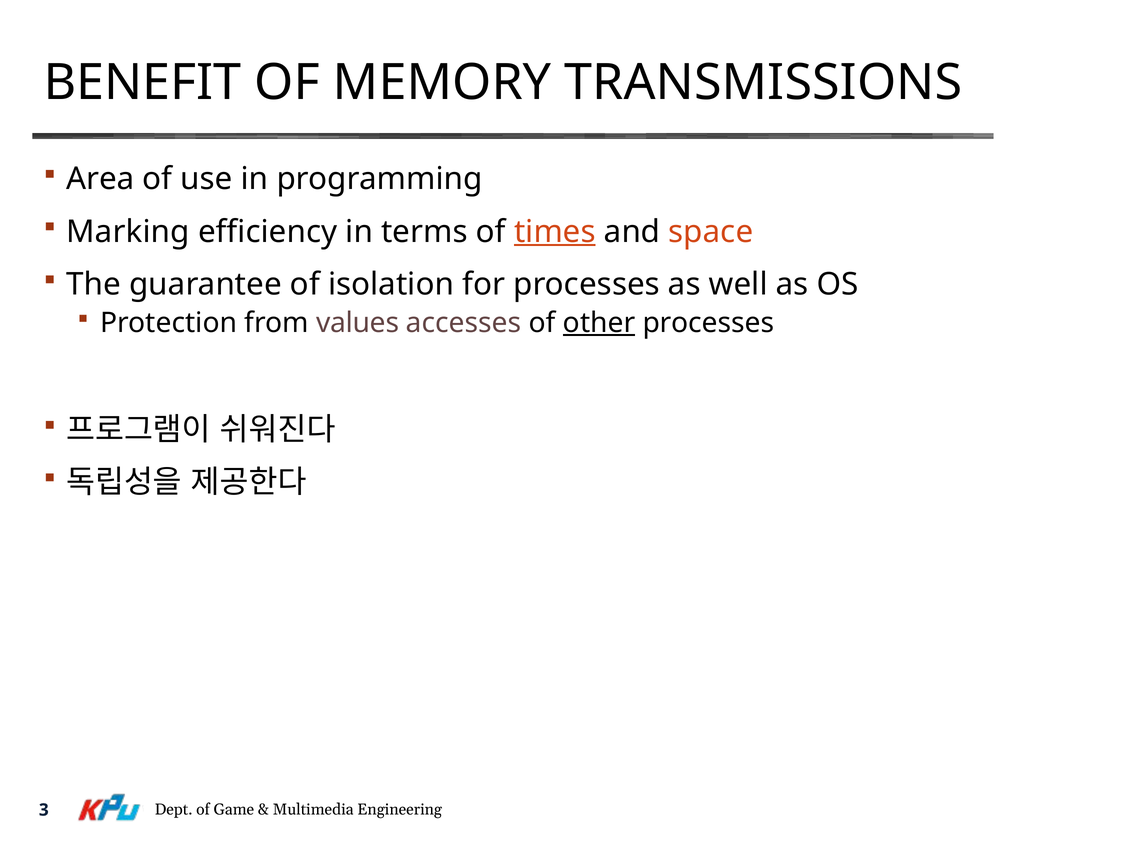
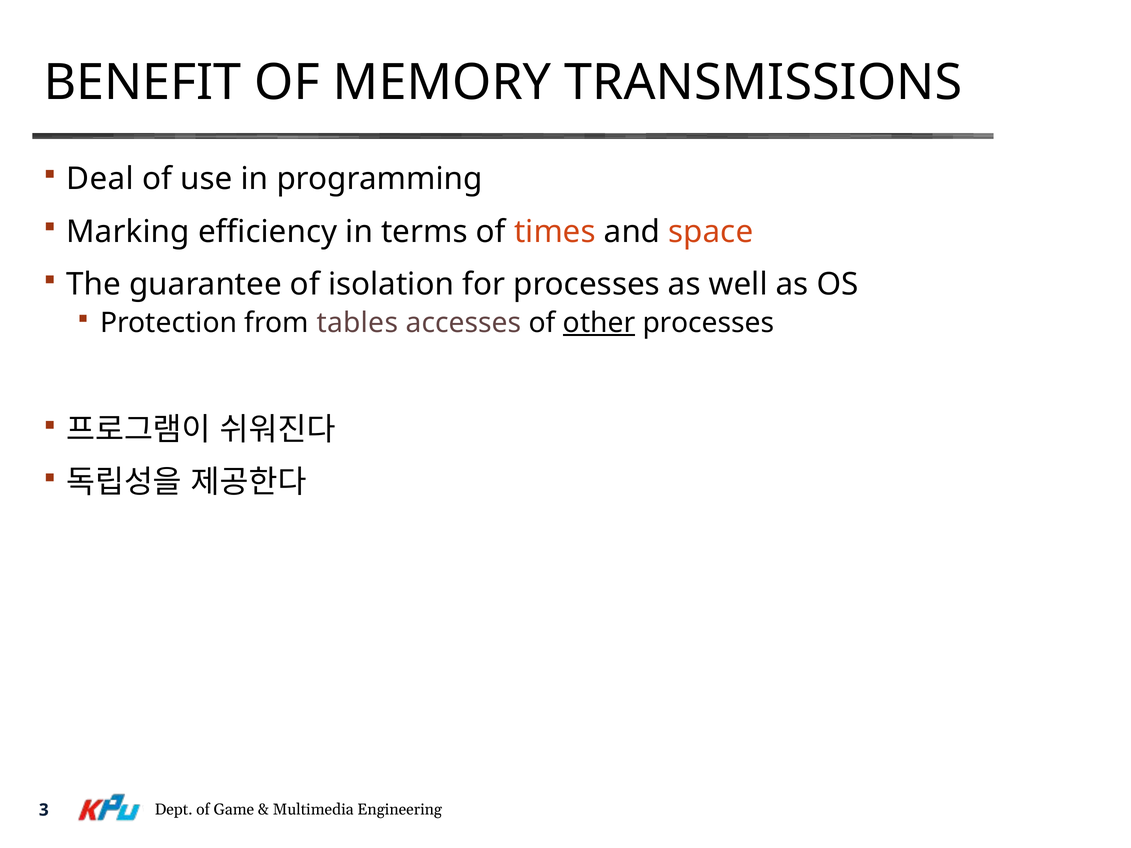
Area: Area -> Deal (100, 179)
times underline: present -> none (555, 232)
values: values -> tables (357, 323)
